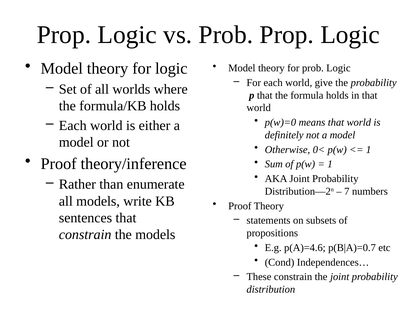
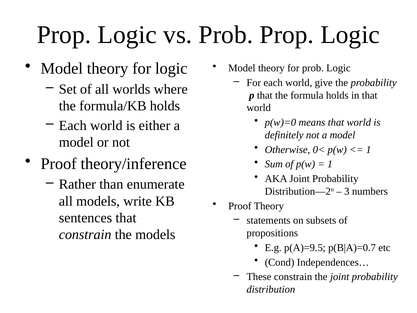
7: 7 -> 3 (347, 191)
p(A)=4.6: p(A)=4.6 -> p(A)=9.5 (305, 247)
